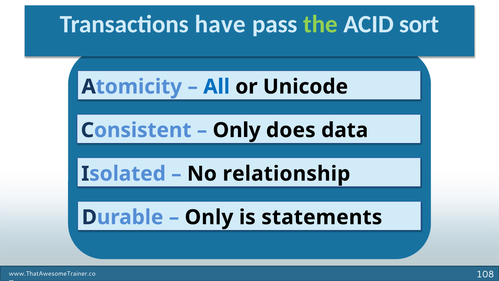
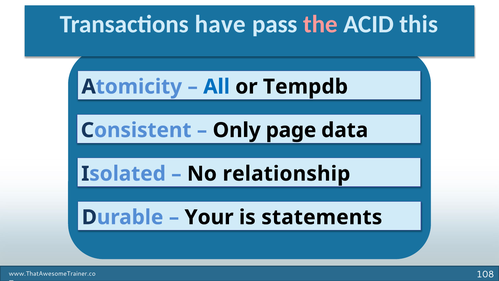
the colour: light green -> pink (320, 24)
sort: sort -> this (419, 24)
Unicode: Unicode -> Tempdb (305, 87)
does: does -> page (291, 130)
Only: Only -> Your (209, 217)
